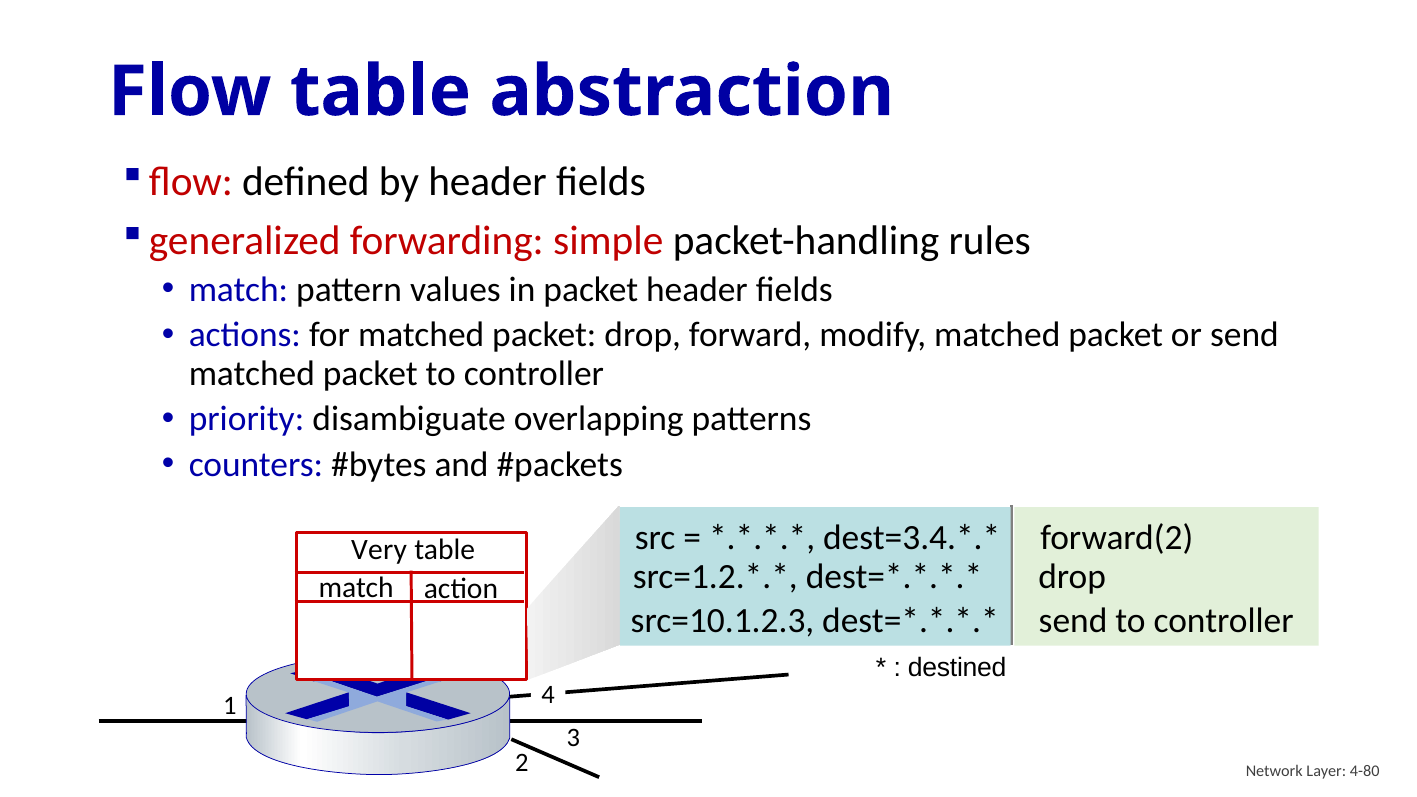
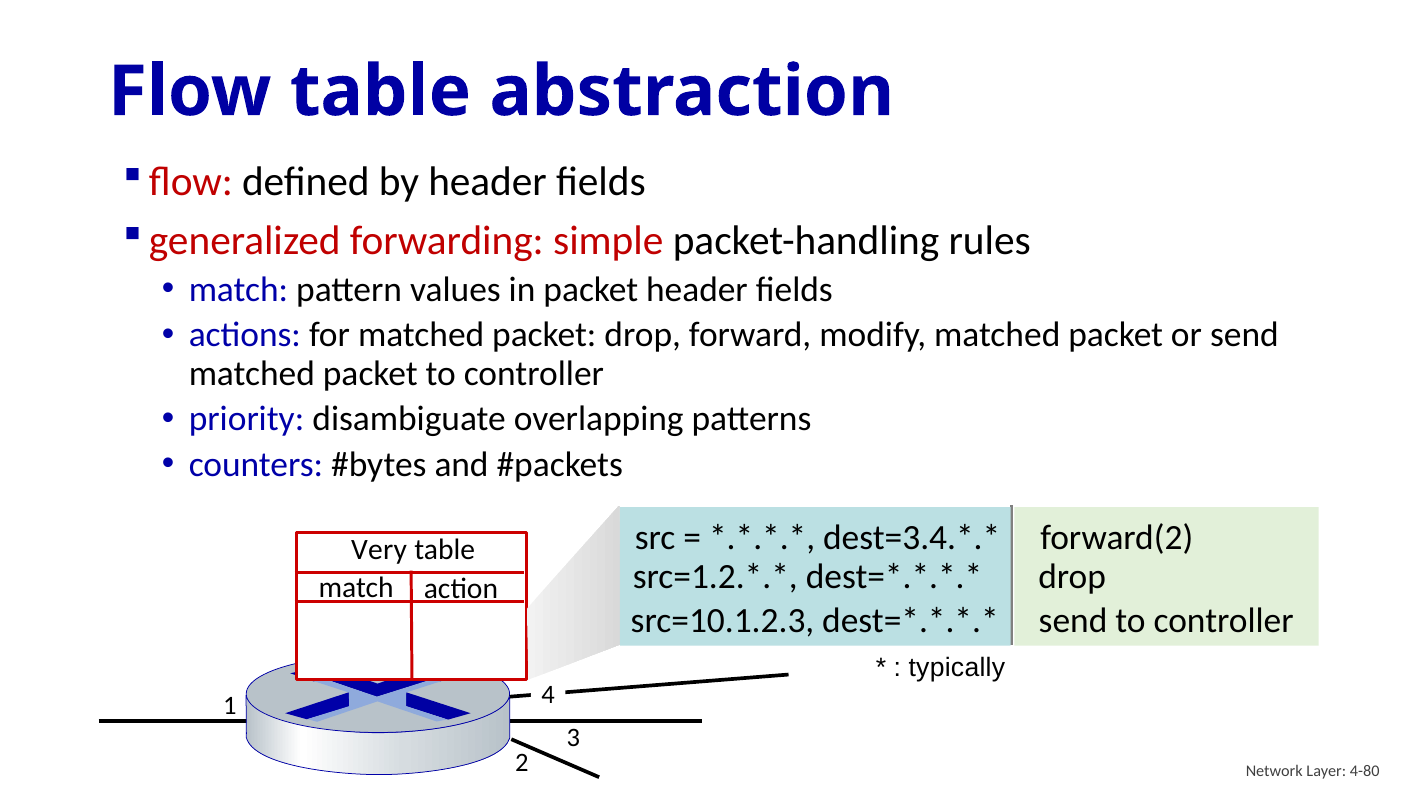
destined: destined -> typically (957, 668)
